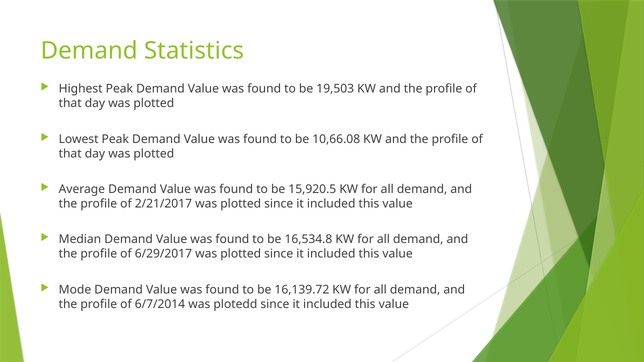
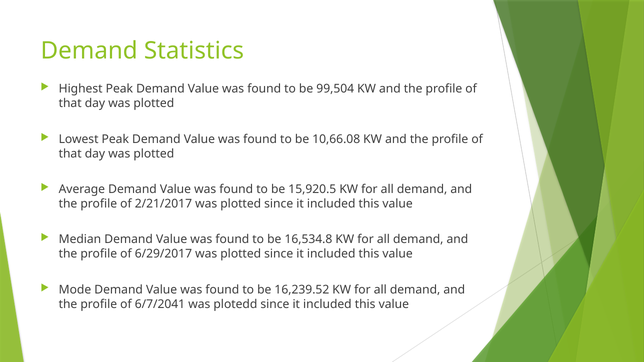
19,503: 19,503 -> 99,504 (335, 89)
16,139.72: 16,139.72 -> 16,239.52 (302, 290)
6/7/2014: 6/7/2014 -> 6/7/2041 (160, 304)
